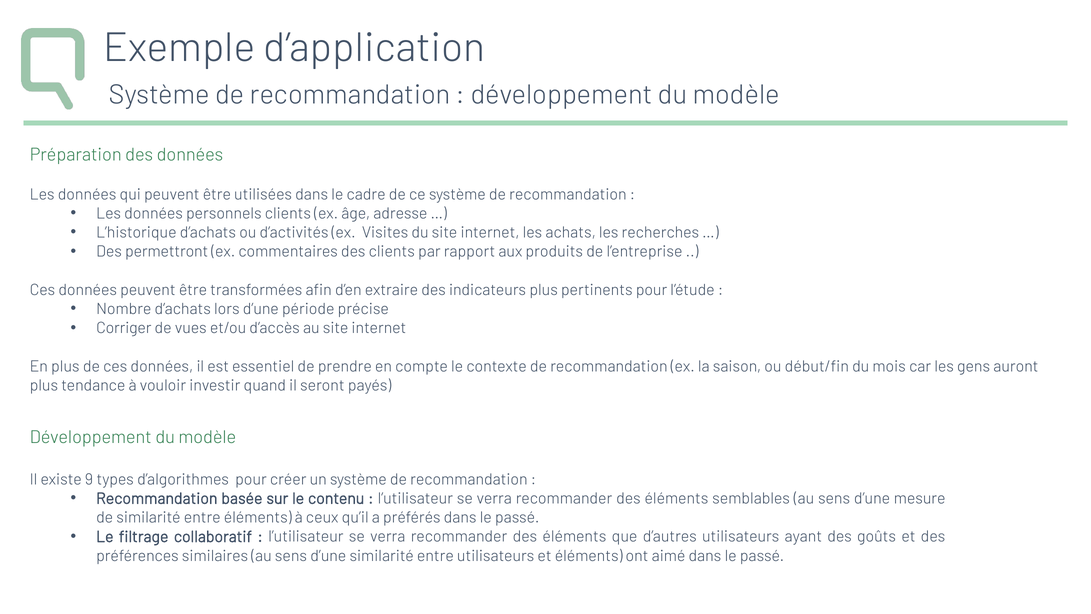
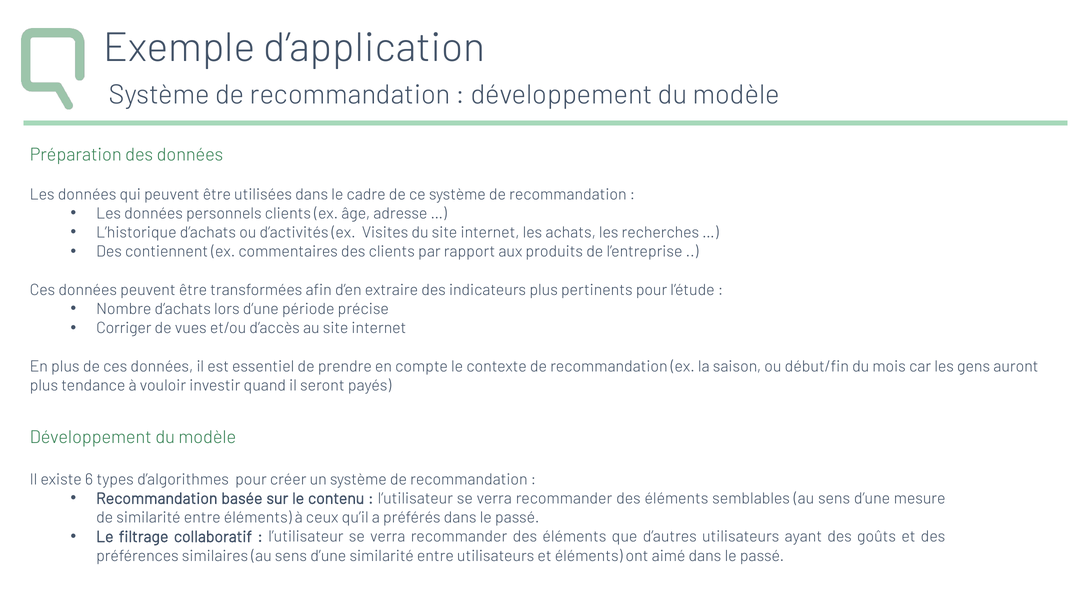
permettront: permettront -> contiennent (167, 252)
9: 9 -> 6 (89, 479)
